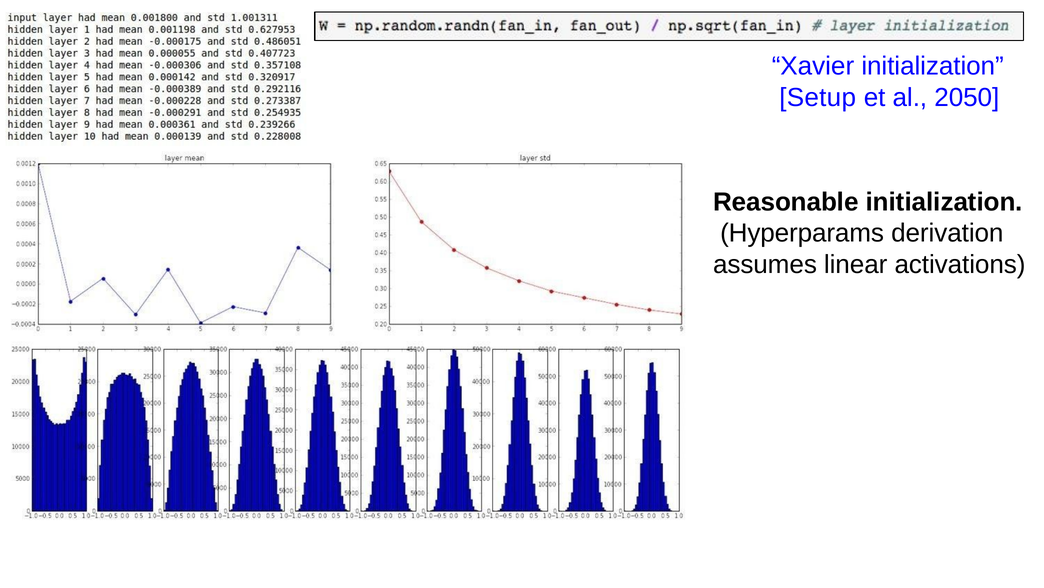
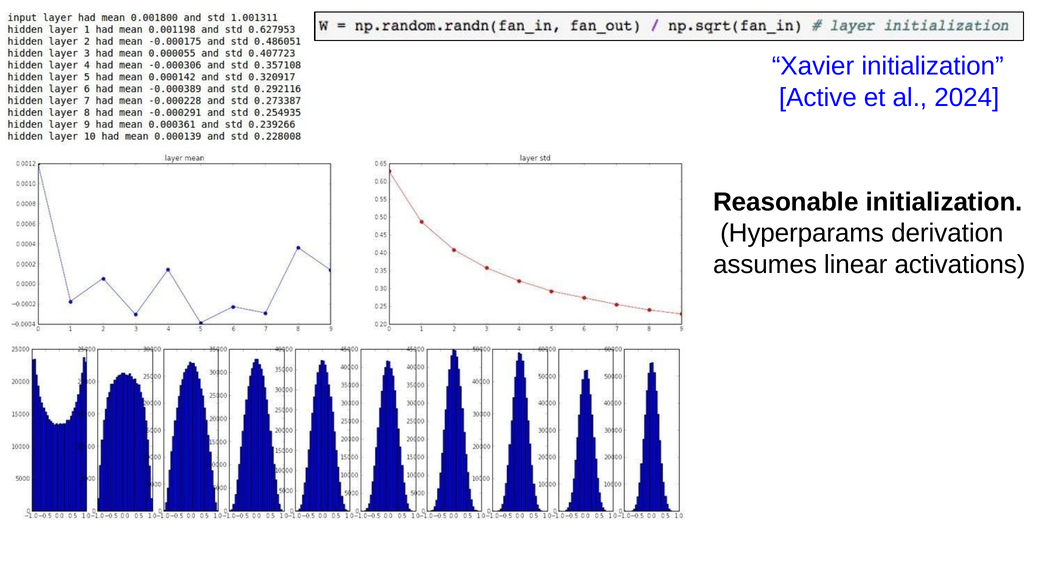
Setup: Setup -> Active (818, 98)
2050: 2050 -> 2024 (967, 98)
